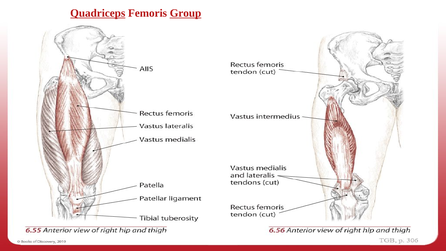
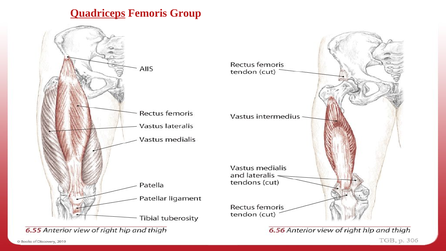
Group underline: present -> none (185, 13)
